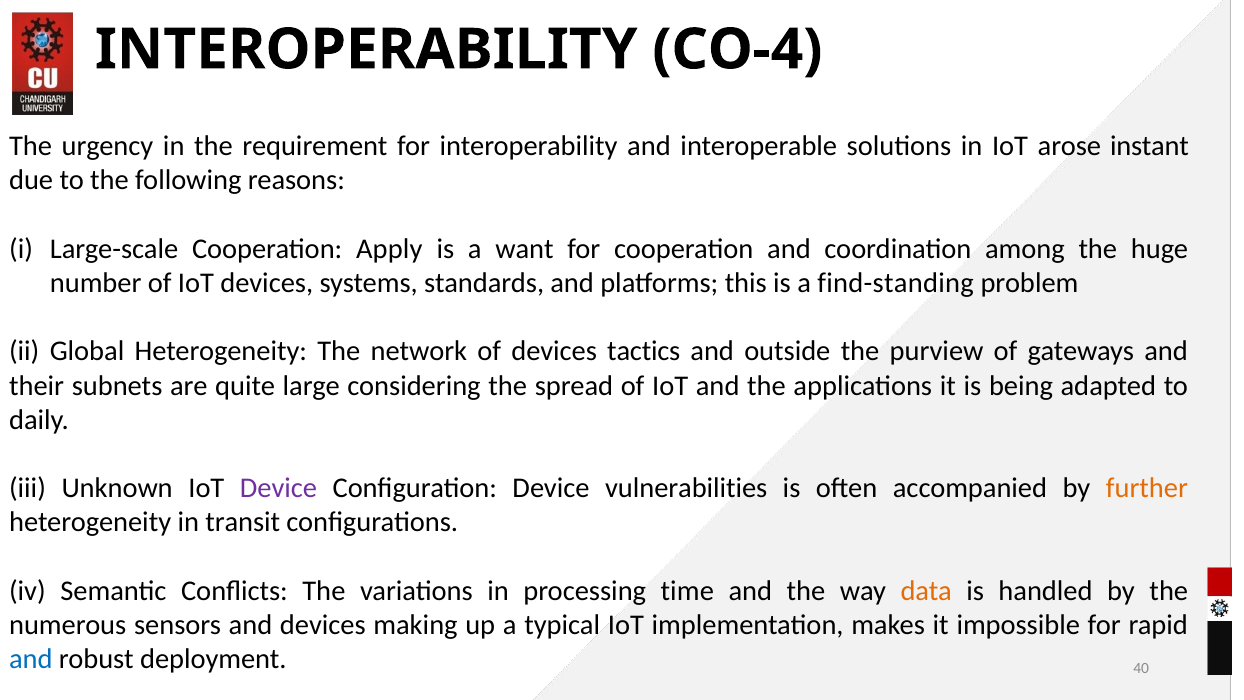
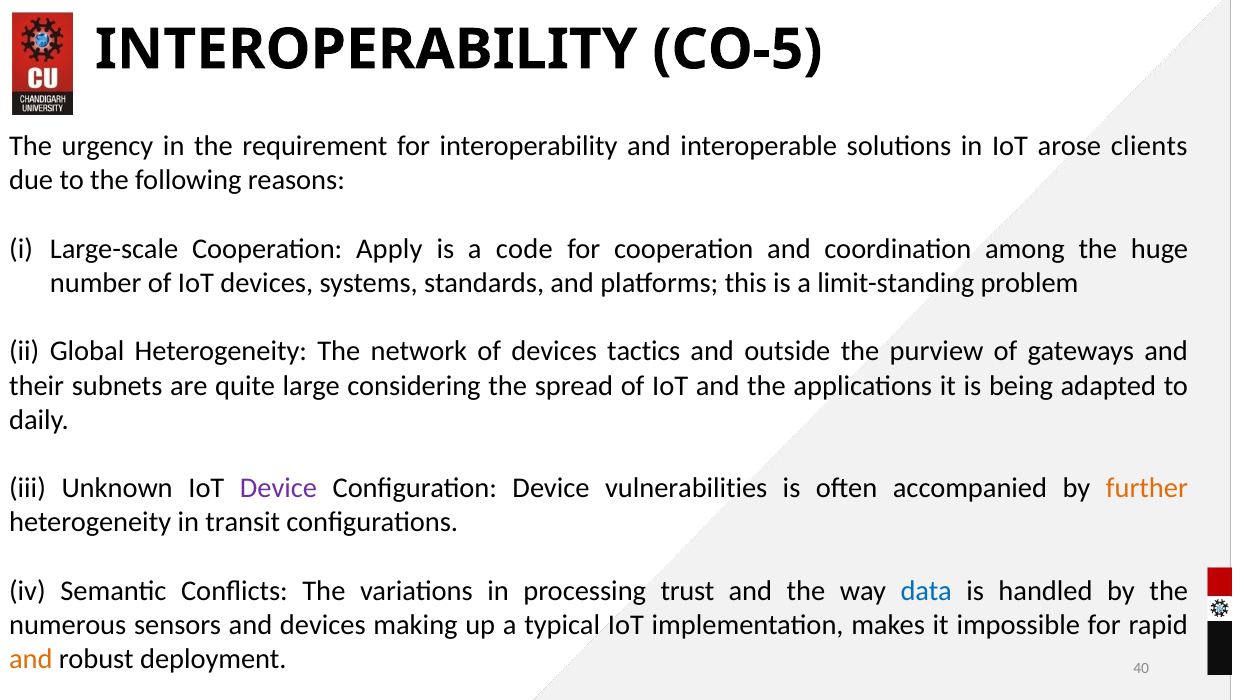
CO-4: CO-4 -> CO-5 (737, 50)
instant: instant -> clients (1149, 146)
want: want -> code (524, 249)
find-standing: find-standing -> limit-standing (896, 283)
time: time -> trust (687, 591)
data colour: orange -> blue (926, 591)
and colour: blue -> orange (31, 659)
